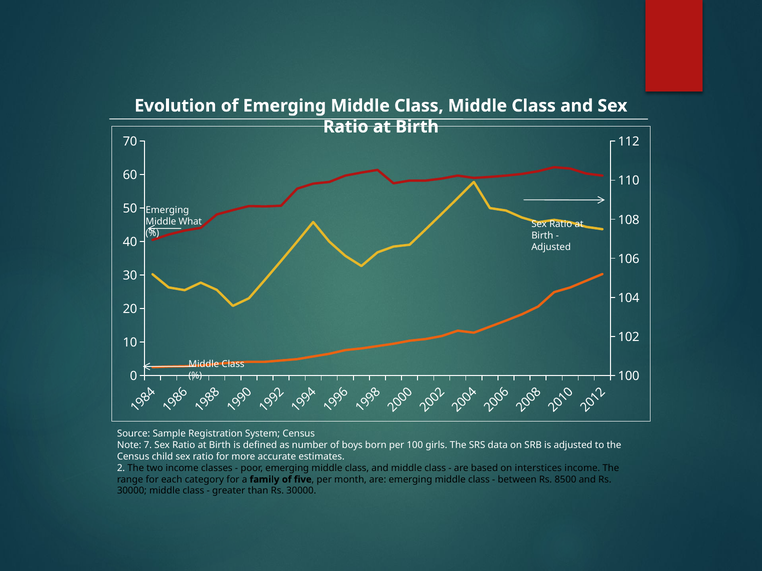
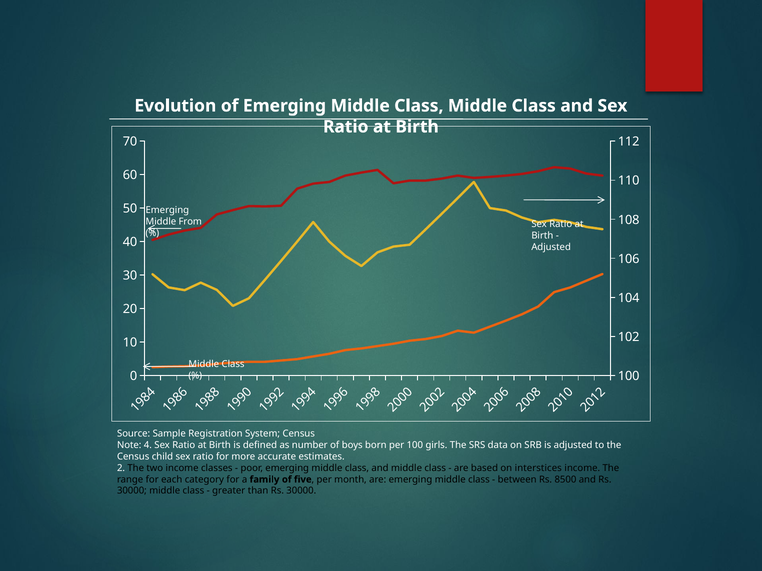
What: What -> From (190, 222)
Note 7: 7 -> 4 (148, 445)
